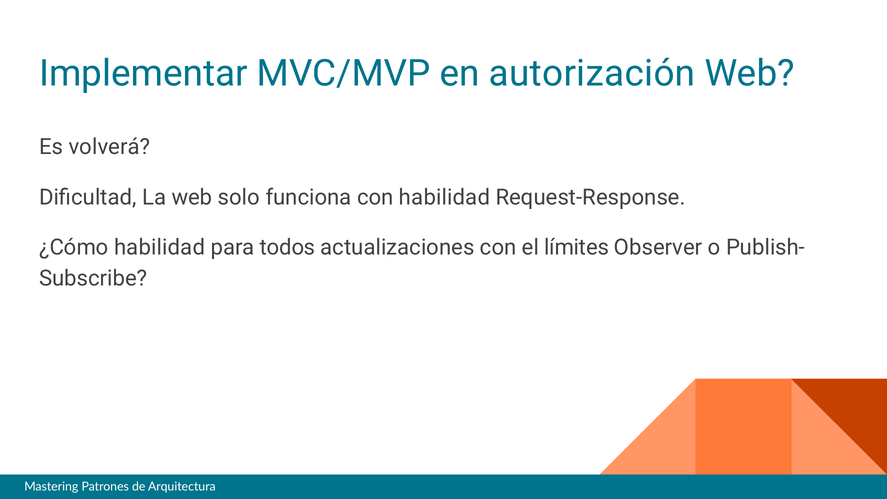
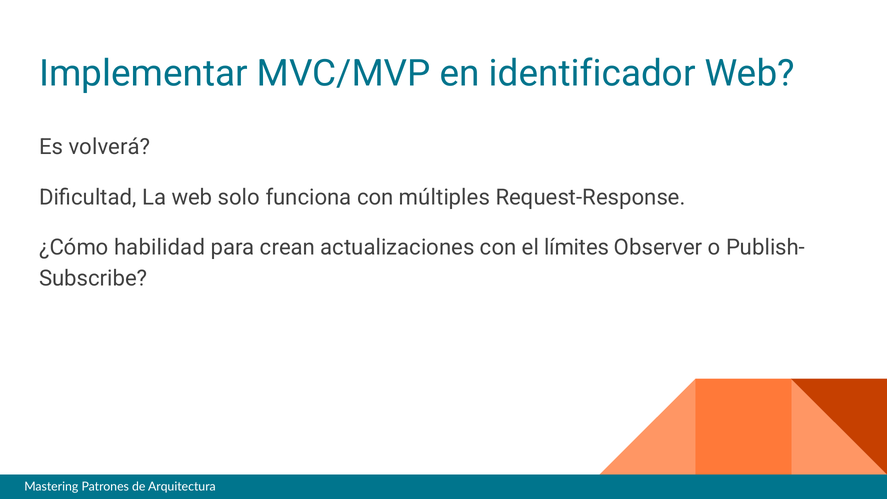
autorización: autorización -> identificador (592, 73)
con habilidad: habilidad -> múltiples (445, 197)
todos: todos -> crean (287, 248)
